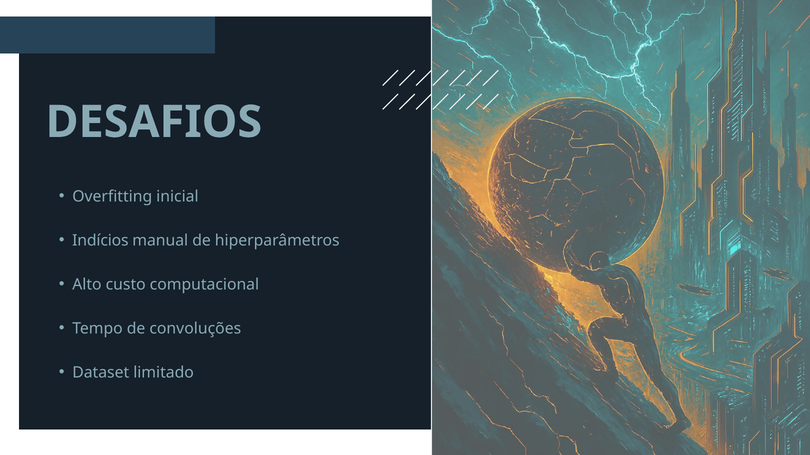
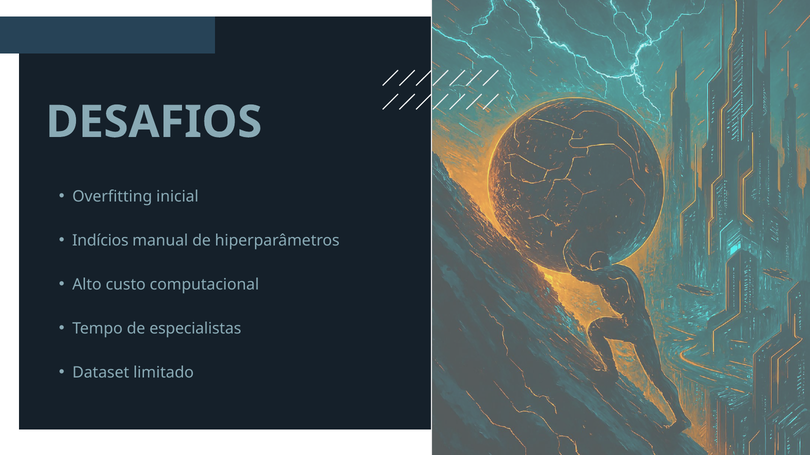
convoluções: convoluções -> especialistas (195, 329)
